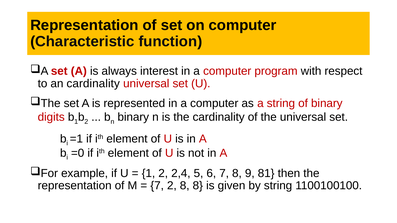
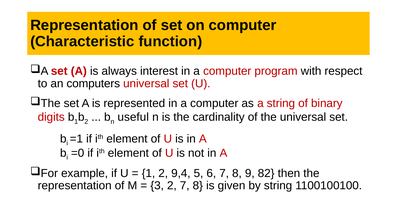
an cardinality: cardinality -> computers (93, 84)
n binary: binary -> useful (133, 117)
2,4: 2,4 -> 9,4 (181, 173)
81: 81 -> 82 (266, 173)
7: 7 -> 3 (157, 186)
2 8: 8 -> 7 (185, 186)
